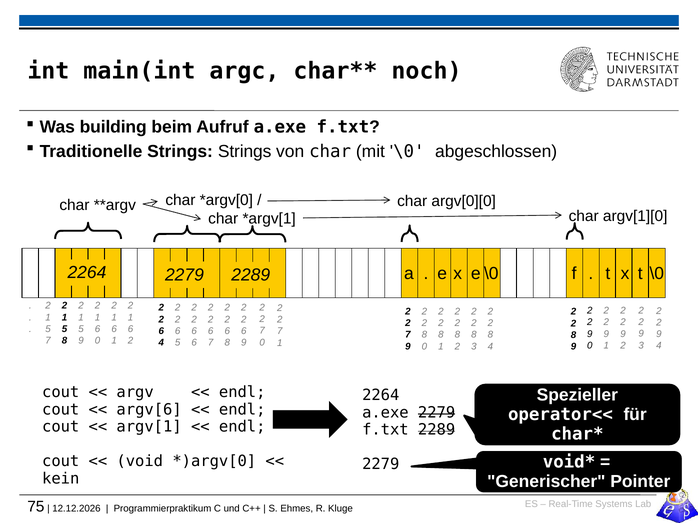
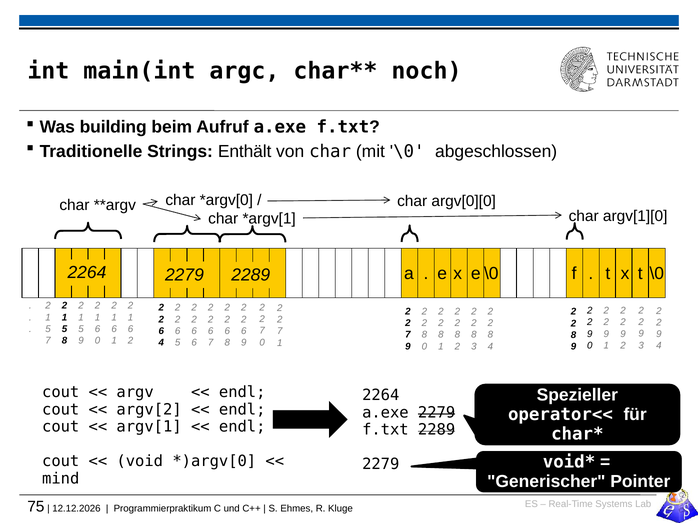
Strings Strings: Strings -> Enthält (245, 152)
argv[6: argv[6 -> argv[2 (149, 410)
kein: kein -> mind (61, 479)
